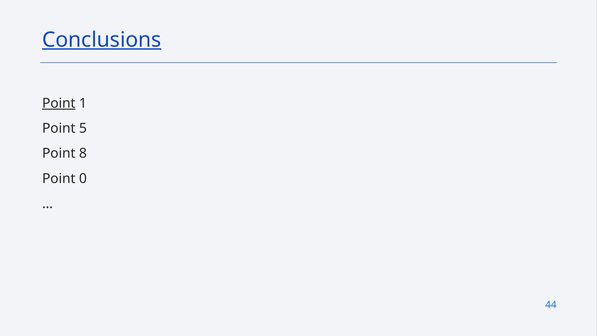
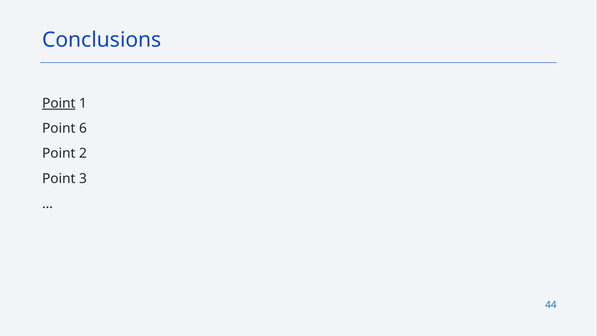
Conclusions underline: present -> none (102, 40)
5: 5 -> 6 (83, 128)
8: 8 -> 2 (83, 153)
0: 0 -> 3 (83, 178)
